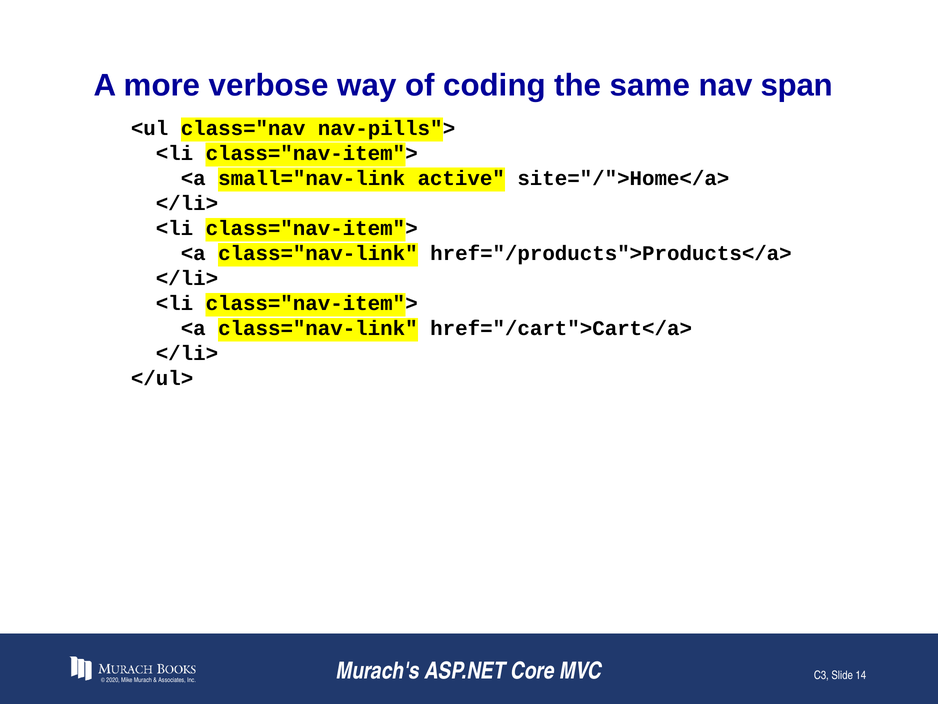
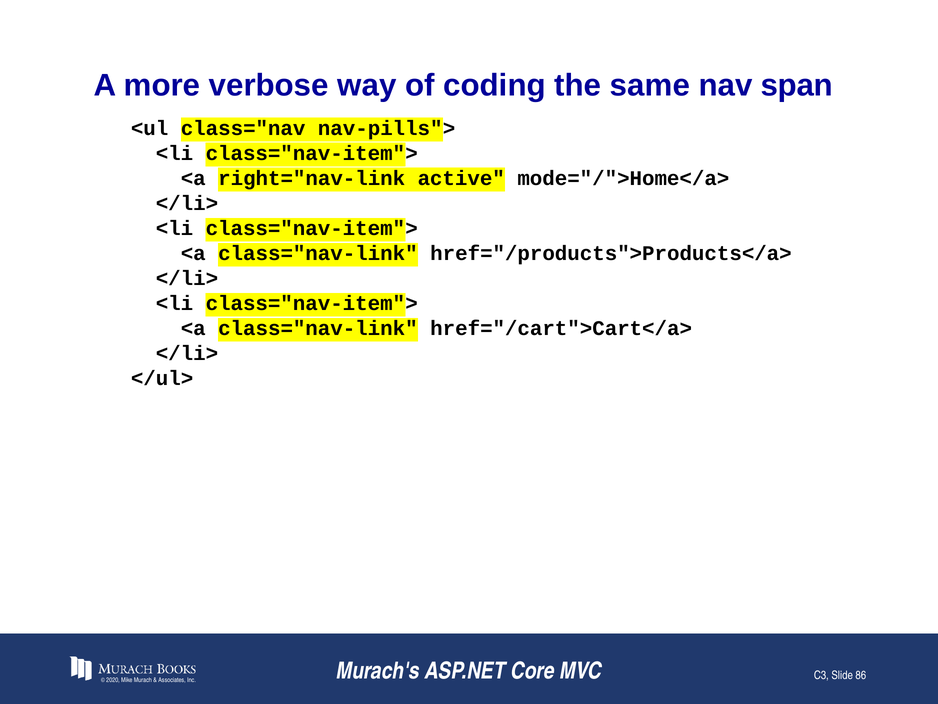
small="nav-link: small="nav-link -> right="nav-link (312, 178)
site="/">Home</a>: site="/">Home</a> -> mode="/">Home</a> (623, 178)
14: 14 -> 86 (861, 675)
